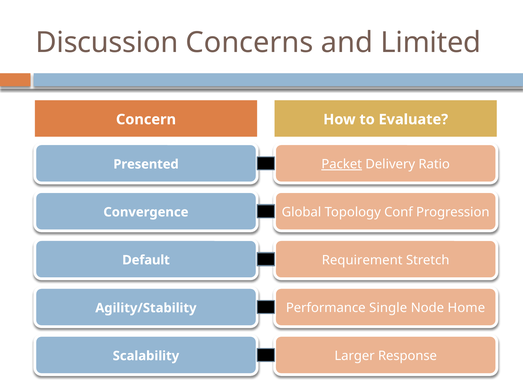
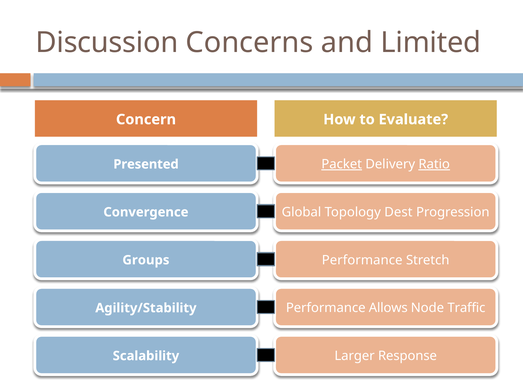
Ratio underline: none -> present (434, 164)
Conf: Conf -> Dest (398, 212)
Requirement: Requirement -> Performance (362, 260)
Default: Default -> Groups (146, 260)
Single: Single -> Allows (388, 308)
Home: Home -> Traffic (466, 308)
